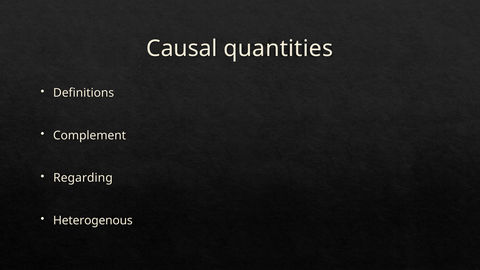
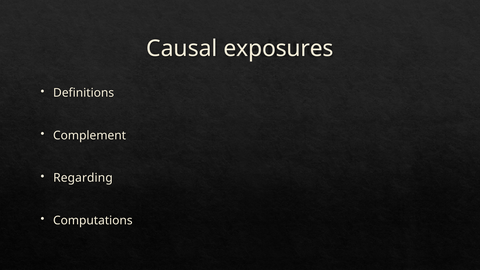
quantities: quantities -> exposures (279, 49)
Heterogenous: Heterogenous -> Computations (93, 220)
